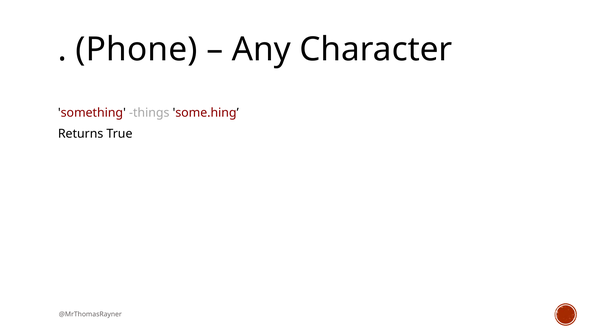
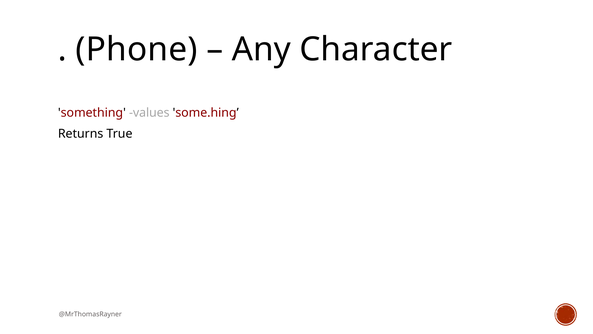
things: things -> values (149, 113)
